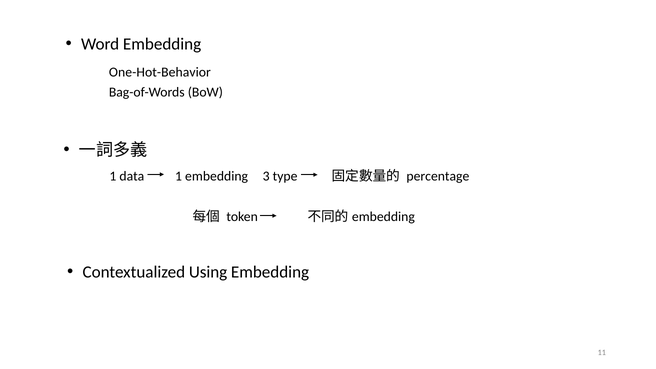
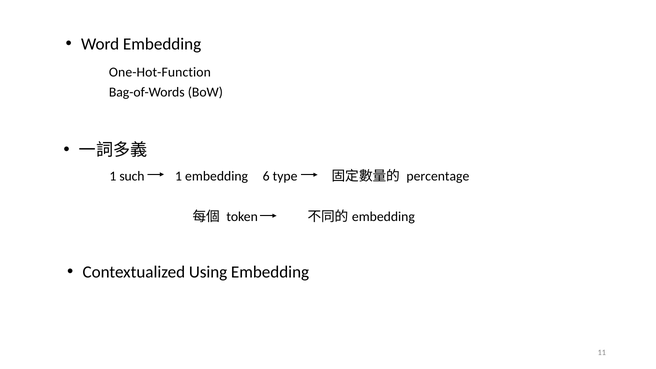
One-Hot-Behavior: One-Hot-Behavior -> One-Hot-Function (160, 72)
data: data -> such (132, 176)
3: 3 -> 6 (266, 176)
